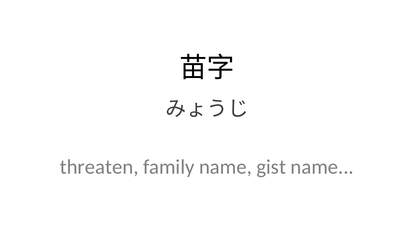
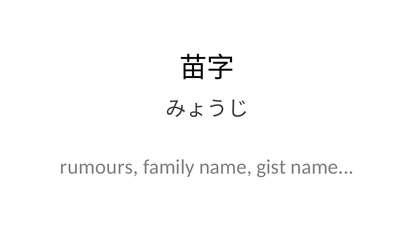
threaten: threaten -> rumours (99, 167)
